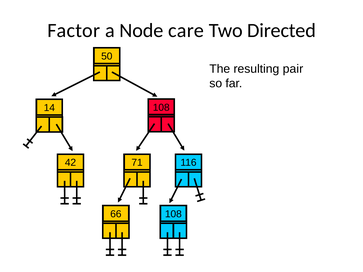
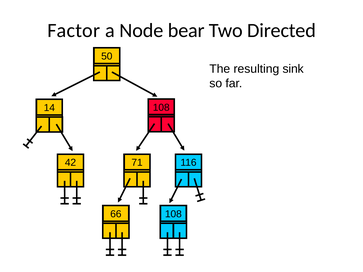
care: care -> bear (186, 30)
pair: pair -> sink (293, 69)
